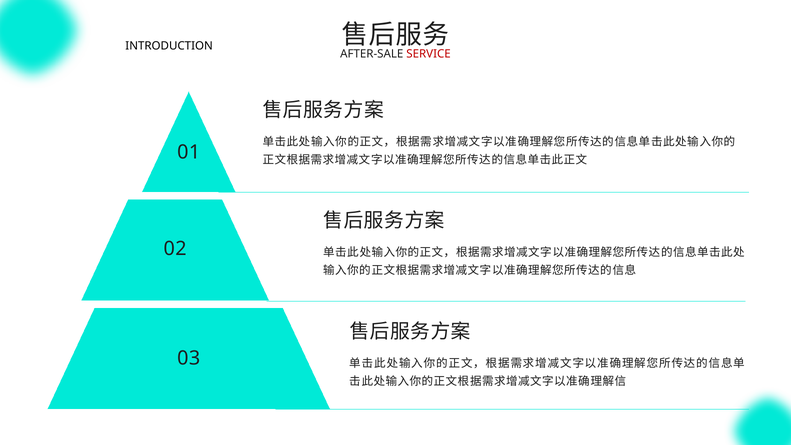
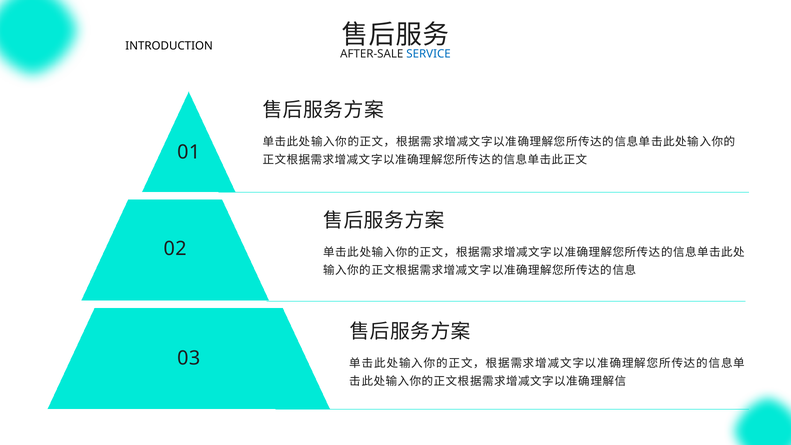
SERVICE colour: red -> blue (429, 54)
